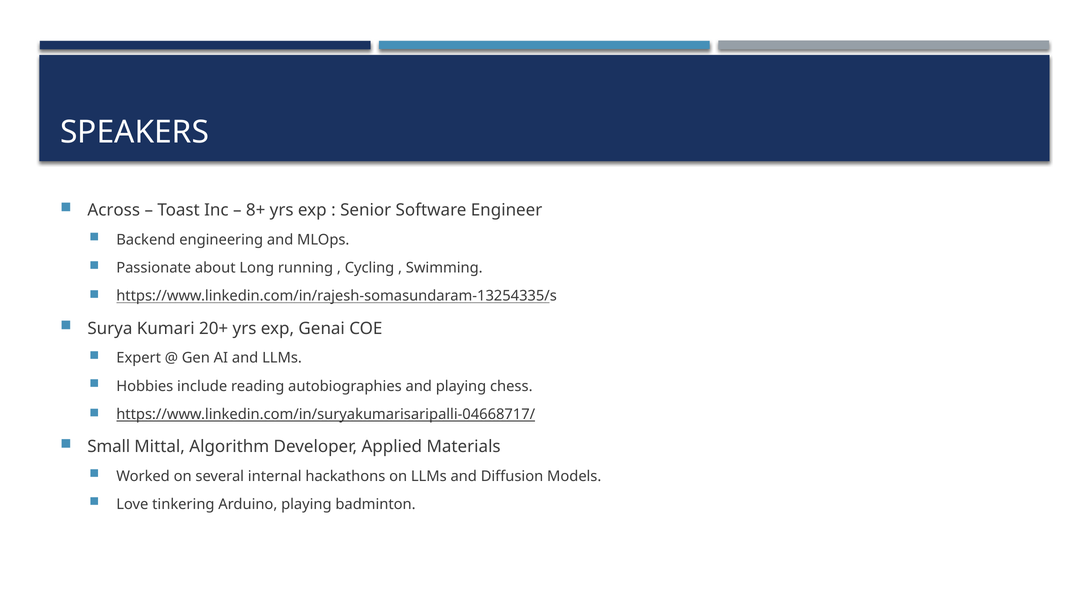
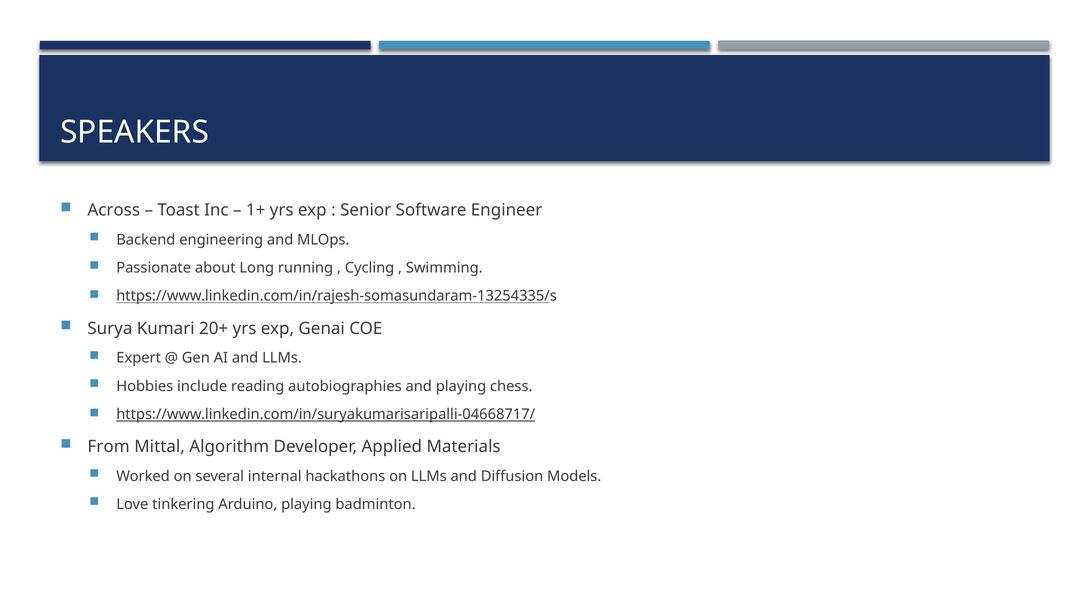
8+: 8+ -> 1+ (256, 210)
Small: Small -> From (109, 446)
